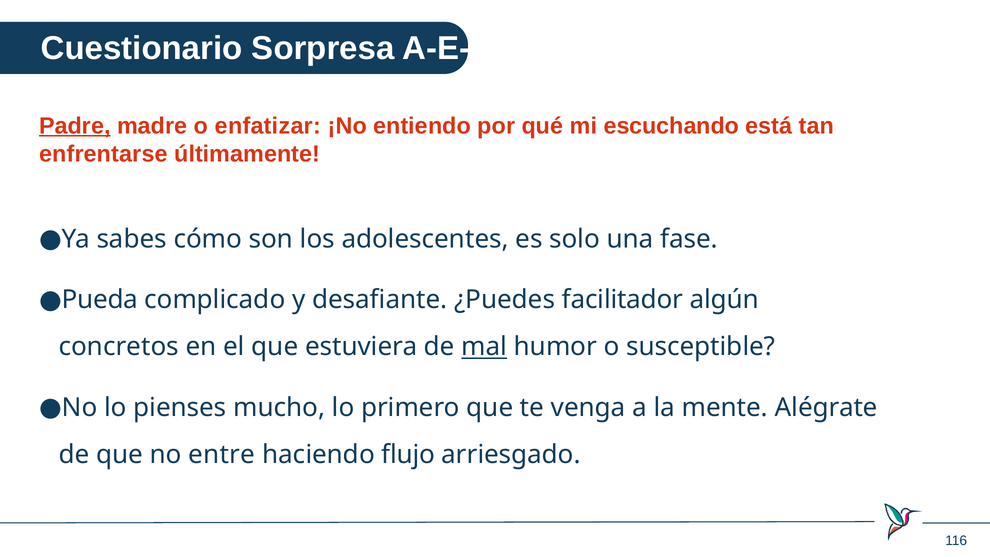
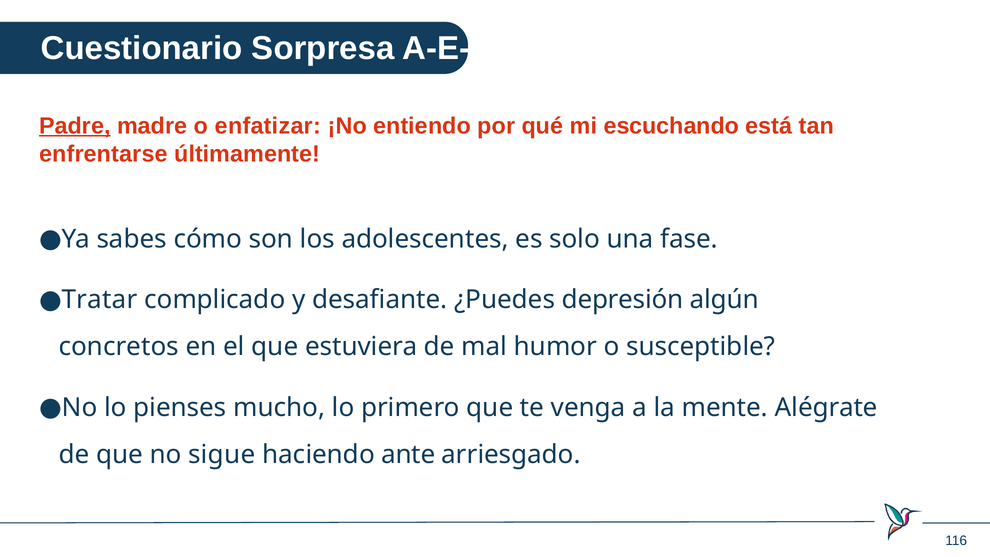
Pueda: Pueda -> Tratar (100, 300)
facilitador: facilitador -> depresión (622, 300)
mal underline: present -> none (484, 347)
entre: entre -> sigue (222, 455)
flujo: flujo -> ante (408, 455)
